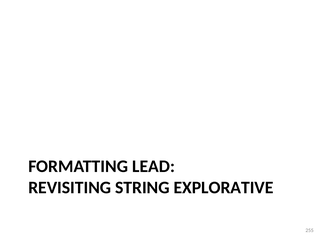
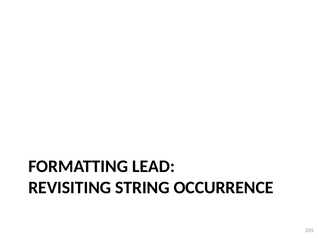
EXPLORATIVE: EXPLORATIVE -> OCCURRENCE (224, 188)
